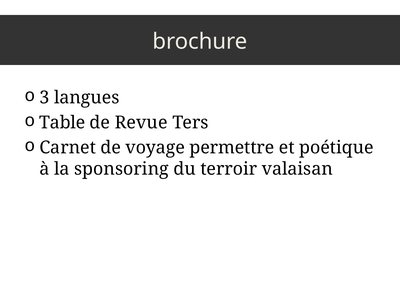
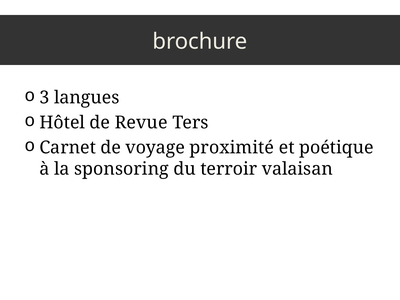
Table: Table -> Hôtel (62, 123)
permettre: permettre -> proximité (232, 148)
